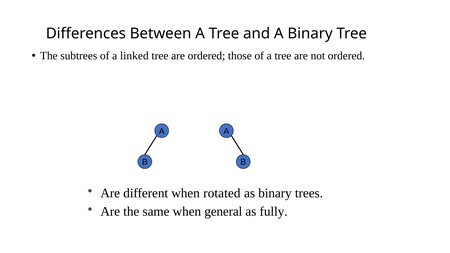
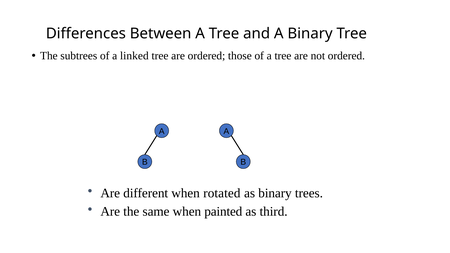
general: general -> painted (223, 212)
fully: fully -> third (274, 212)
